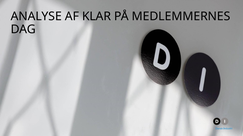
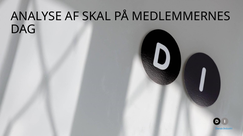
KLAR: KLAR -> SKAL (96, 16)
